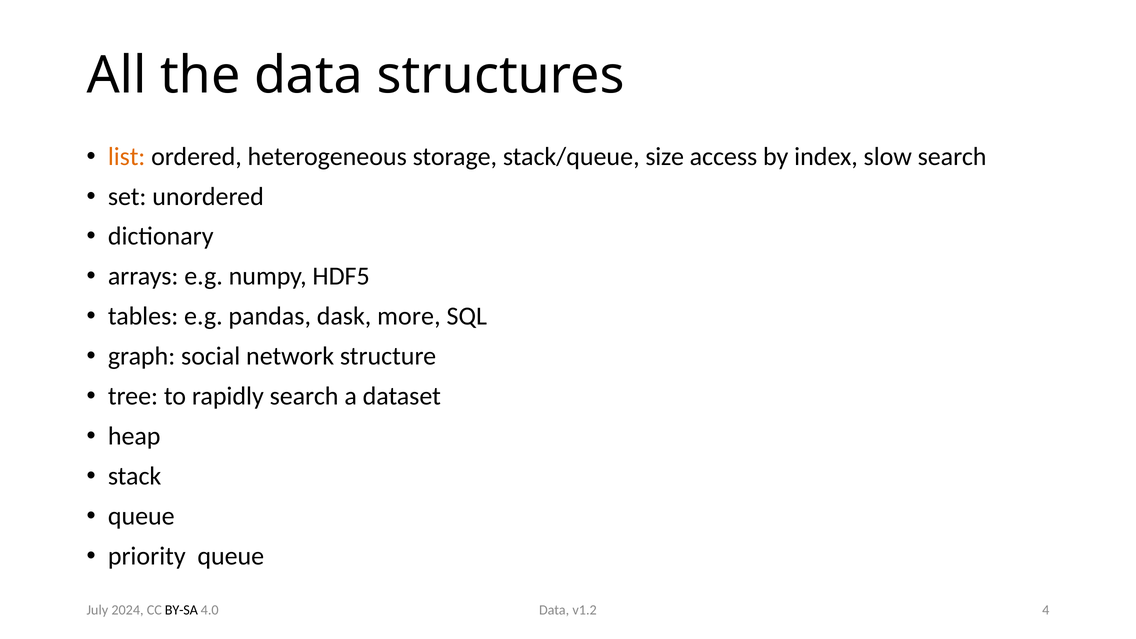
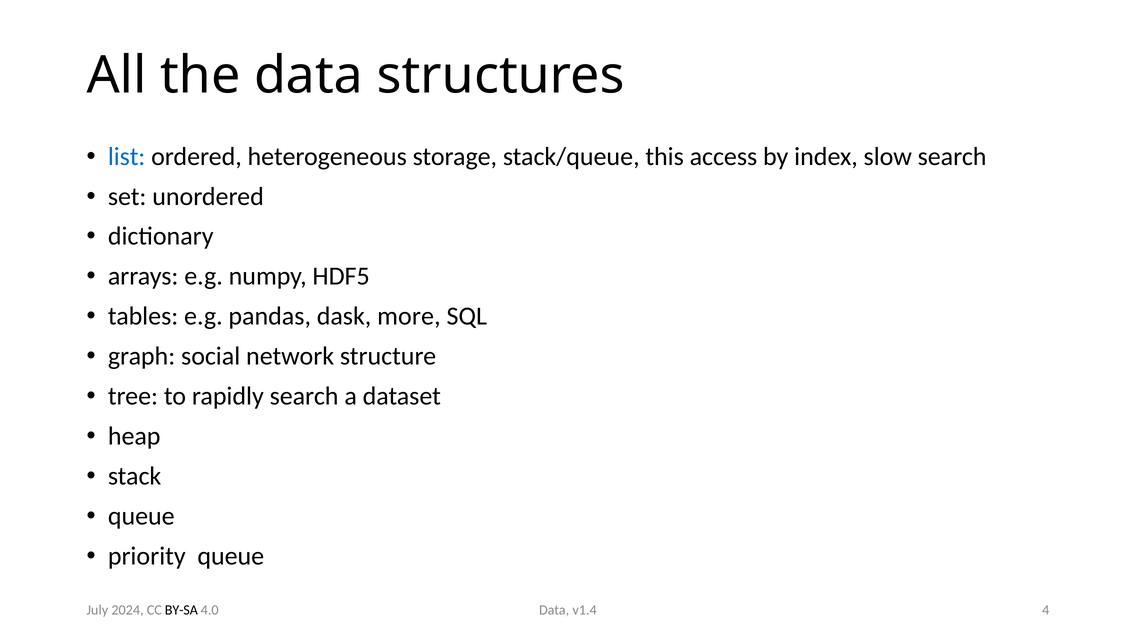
list colour: orange -> blue (127, 156)
size: size -> this (665, 156)
v1.2: v1.2 -> v1.4 (585, 610)
